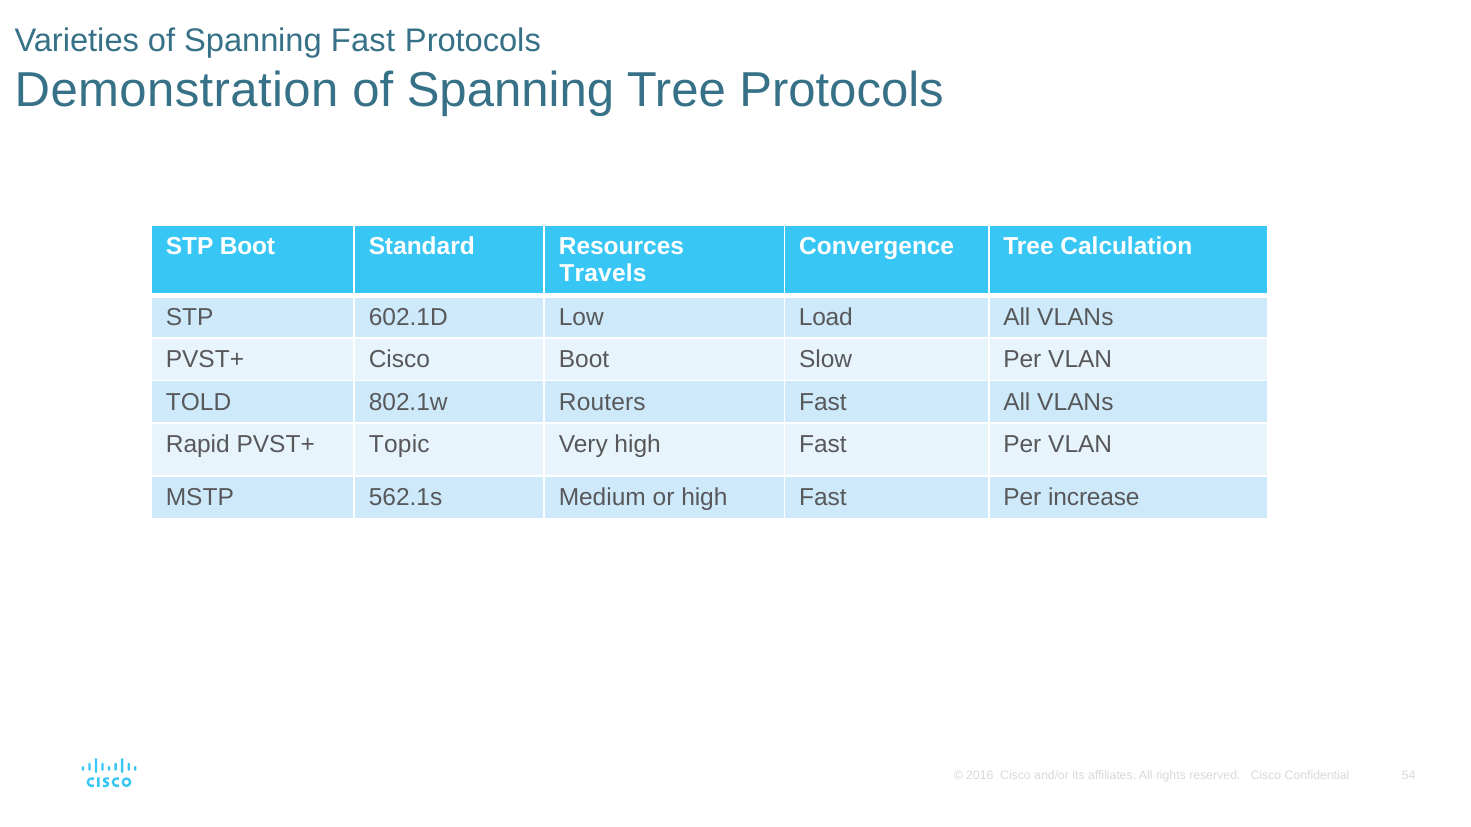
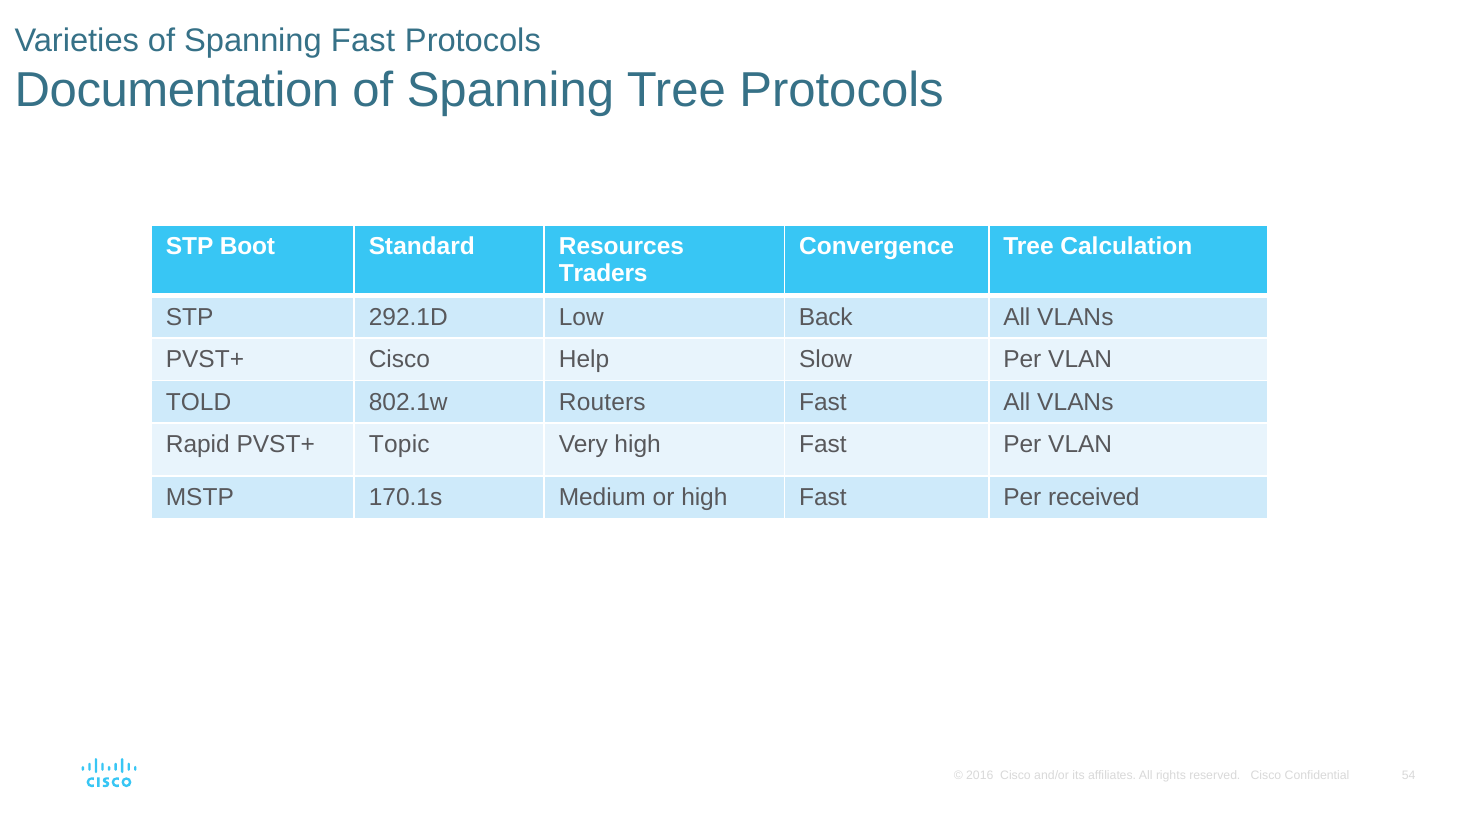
Demonstration: Demonstration -> Documentation (177, 91)
Travels: Travels -> Traders (603, 274)
602.1D: 602.1D -> 292.1D (408, 317)
Load: Load -> Back (826, 317)
Cisco Boot: Boot -> Help (584, 360)
562.1s: 562.1s -> 170.1s (406, 498)
increase: increase -> received (1094, 498)
